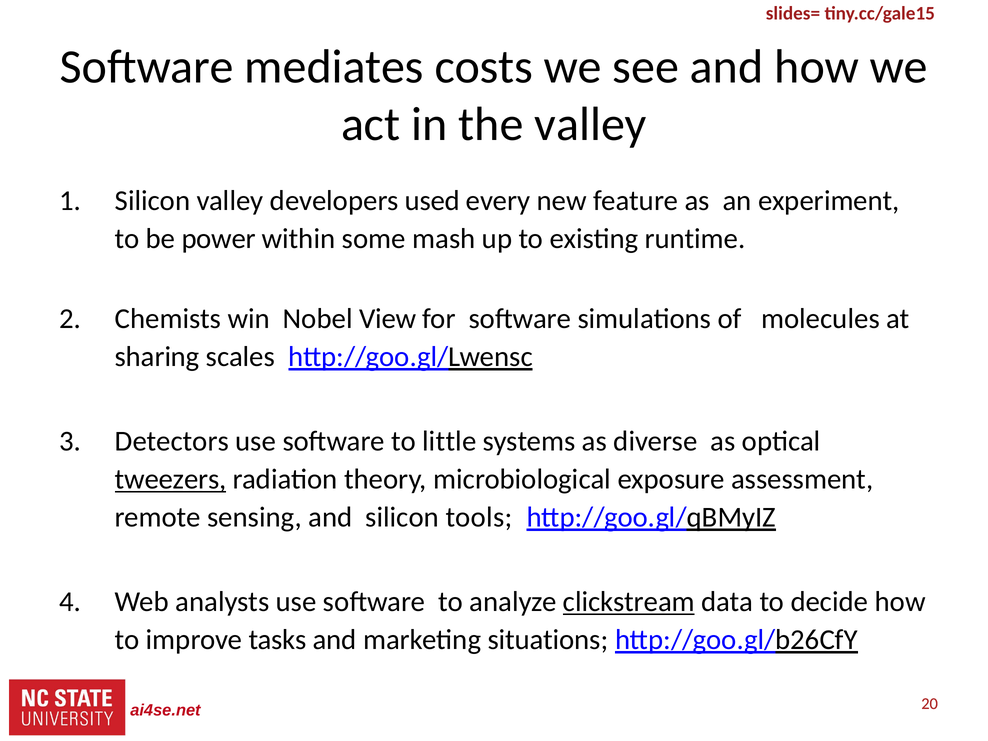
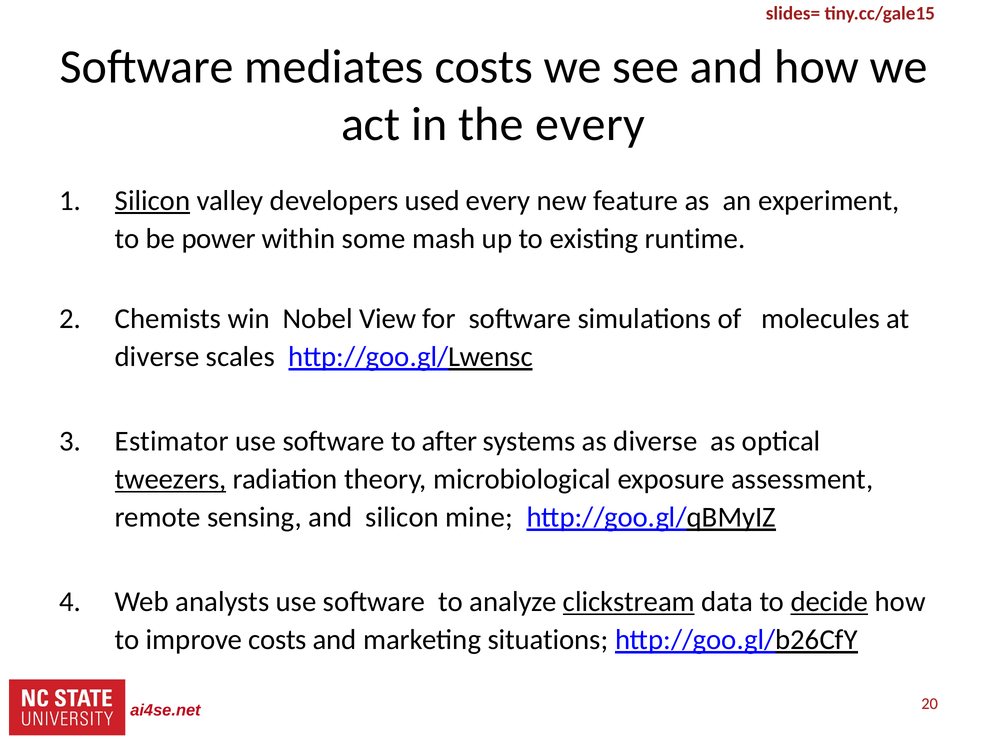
the valley: valley -> every (590, 124)
Silicon underline: none -> present (152, 201)
sharing: sharing -> diverse (157, 357)
Detectors: Detectors -> Estimator (172, 441)
little: little -> after (450, 441)
tools: tools -> mine (479, 517)
decide underline: none -> present (829, 602)
improve tasks: tasks -> costs (278, 640)
